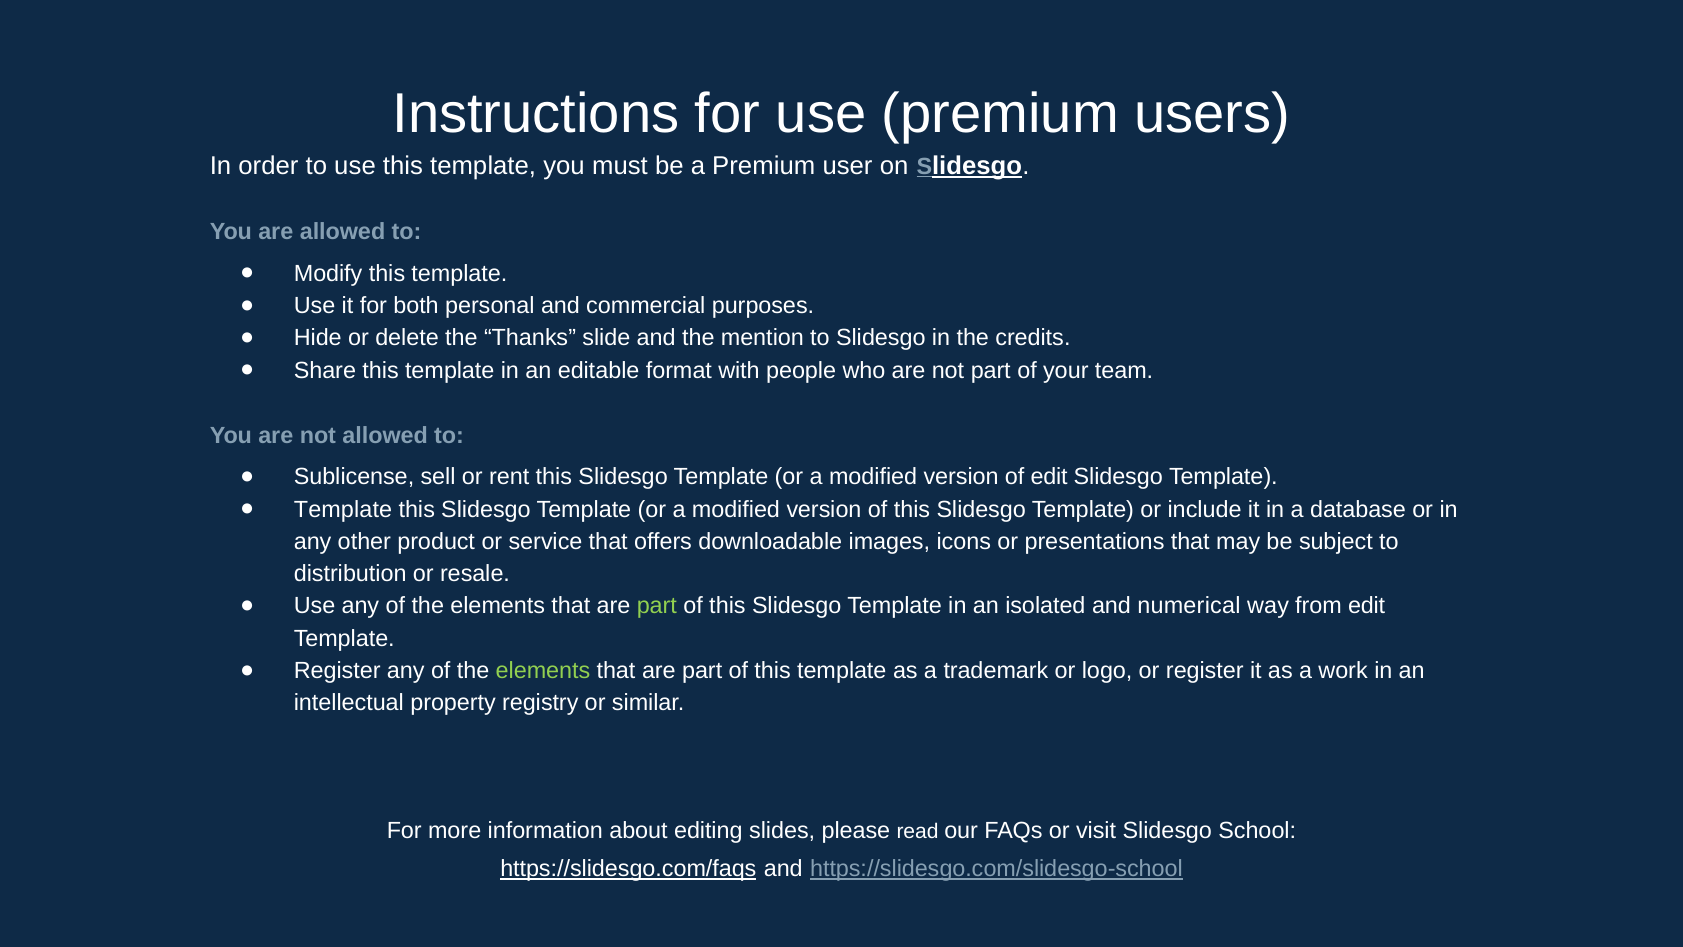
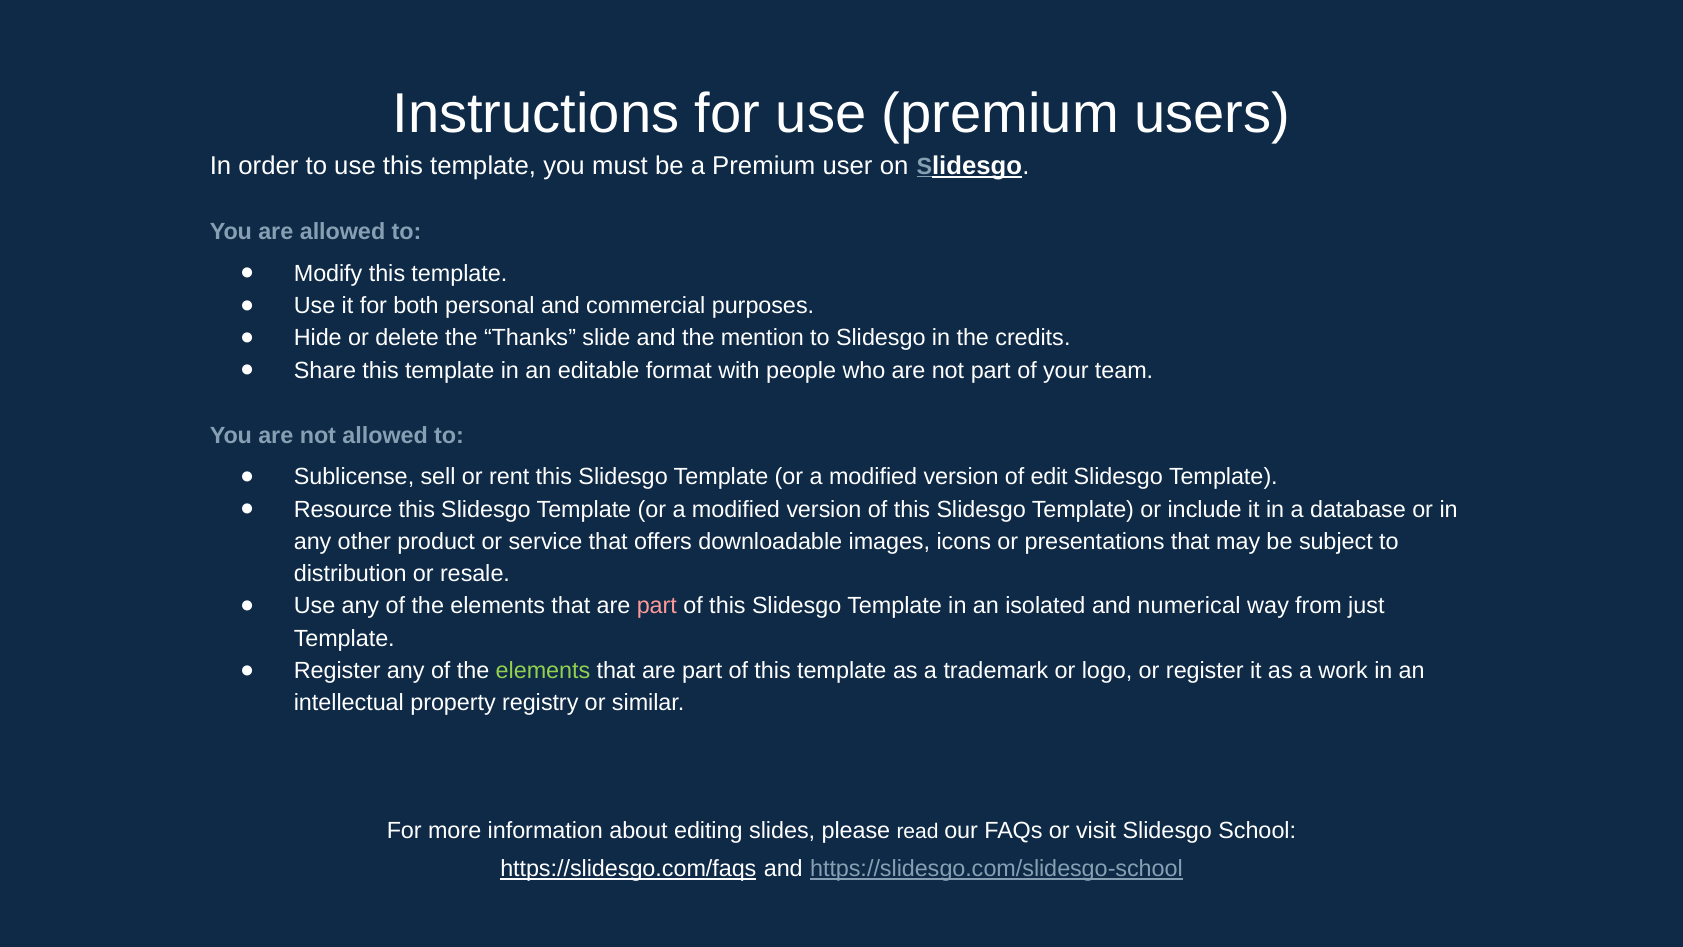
Template: Template -> Resource (343, 509)
part colour: light green -> pink (657, 606)
from edit: edit -> just (1366, 606)
